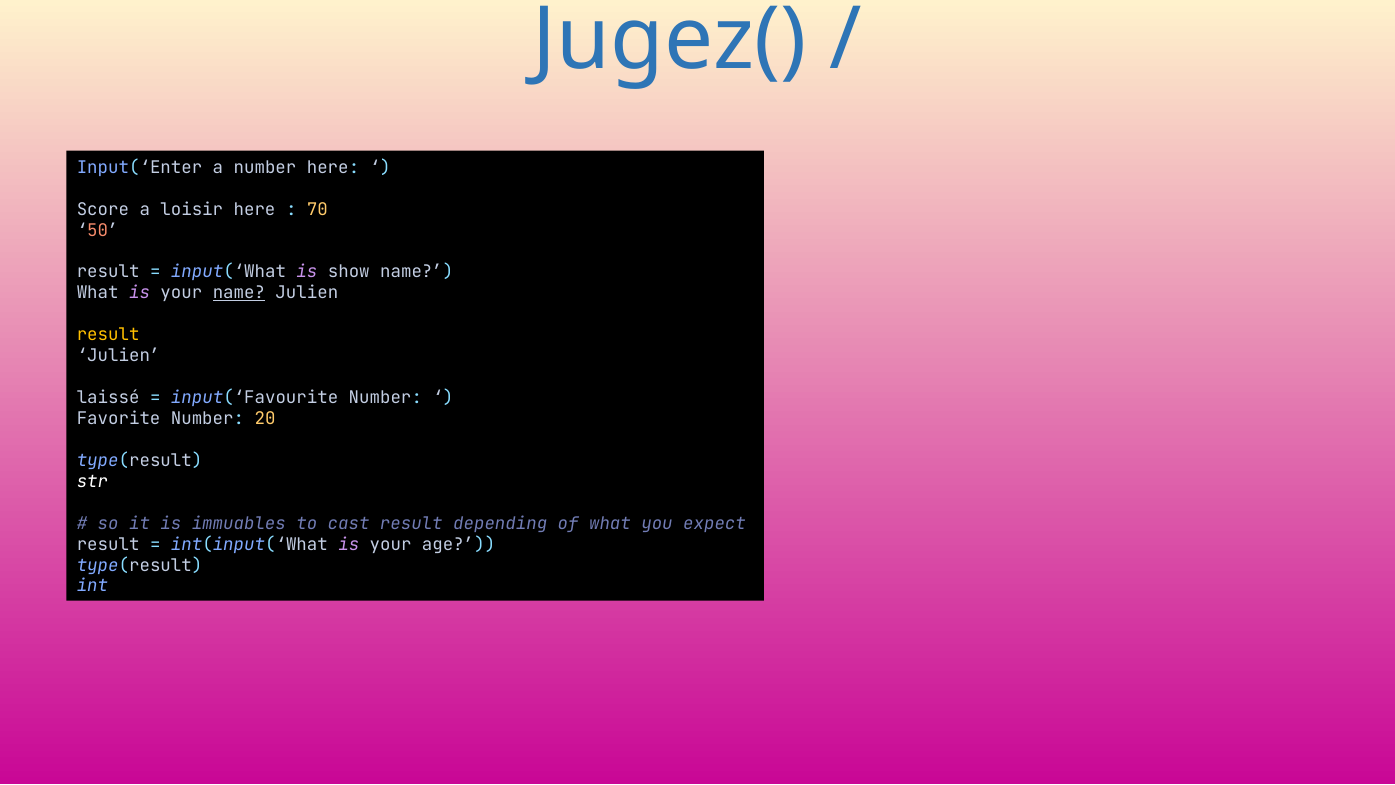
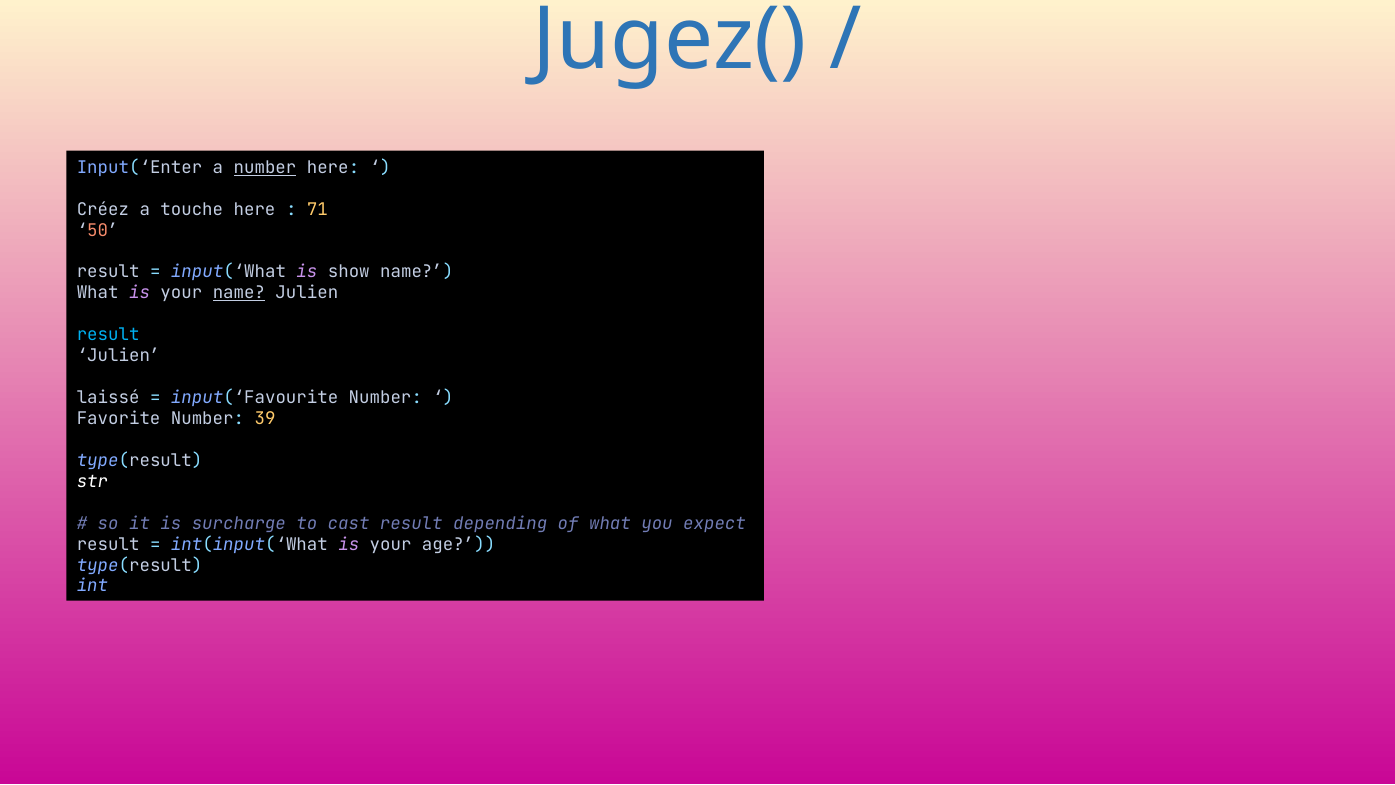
number underline: none -> present (265, 167)
Score: Score -> Créez (103, 209)
loisir: loisir -> touche (192, 209)
70: 70 -> 71 (317, 209)
result colour: yellow -> light blue (108, 335)
20: 20 -> 39 (265, 419)
immuables: immuables -> surcharge (239, 523)
